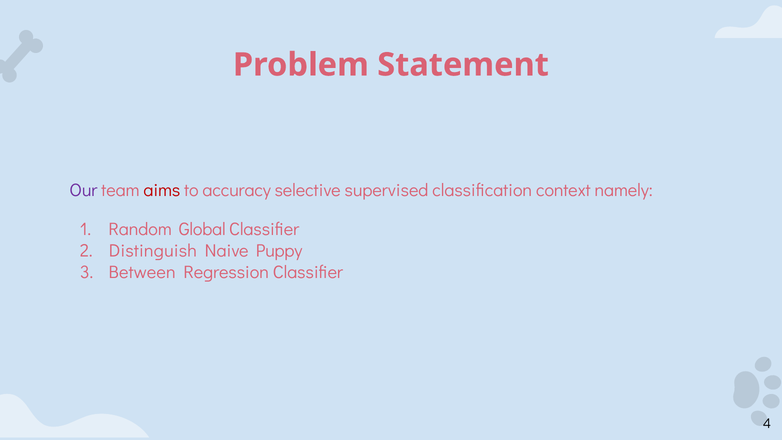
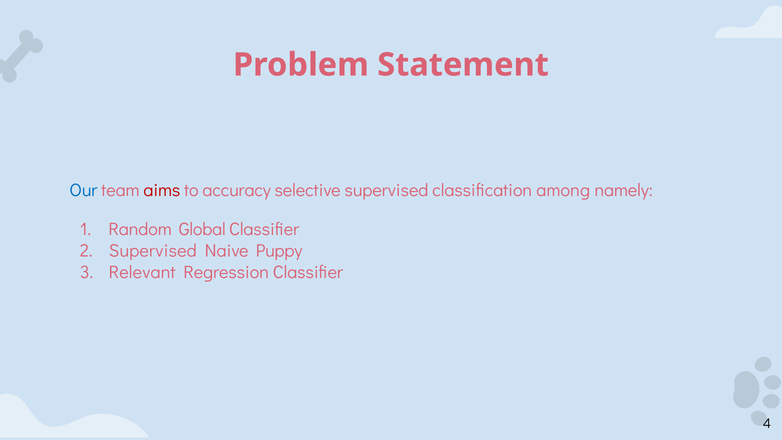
Our colour: purple -> blue (83, 190)
context: context -> among (563, 190)
Distinguish: Distinguish -> Supervised (153, 251)
Between: Between -> Relevant (142, 272)
